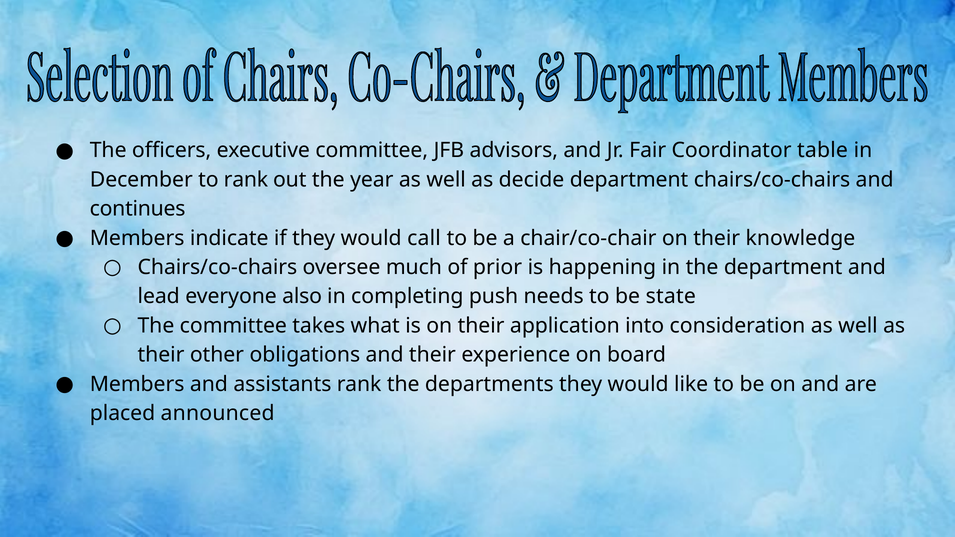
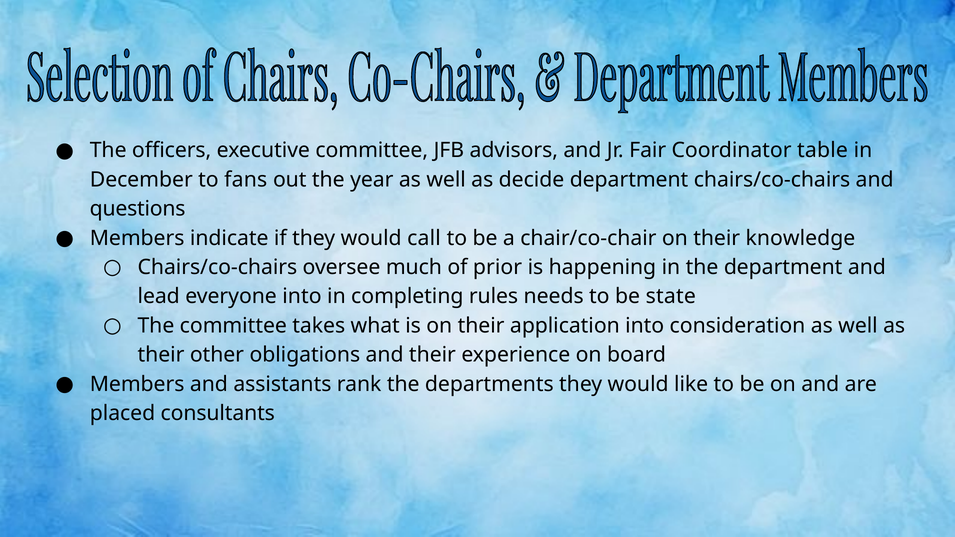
to rank: rank -> fans (246, 180)
continues: continues -> questions (138, 209)
everyone also: also -> into (302, 297)
push: push -> rules (494, 297)
announced: announced -> consultants (218, 413)
